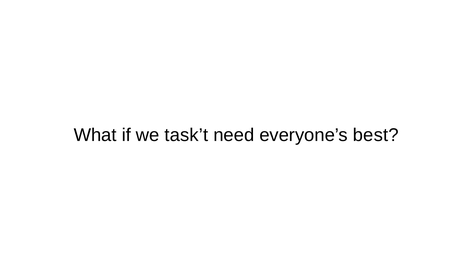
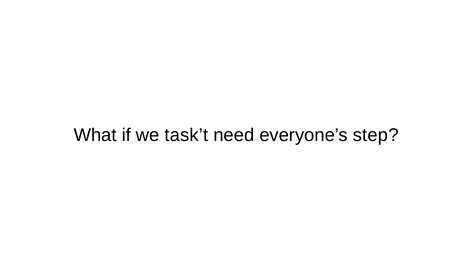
best: best -> step (376, 135)
